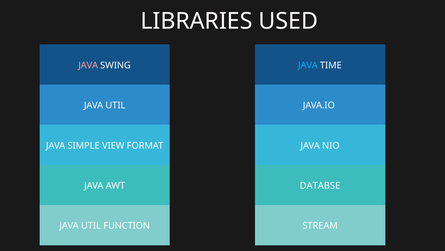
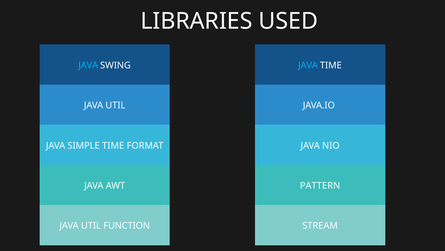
JAVA colour: pink -> light blue (88, 65)
SIMPLE VIEW: VIEW -> TIME (113, 145)
DATABSE: DATABSE -> PATTERN (320, 185)
